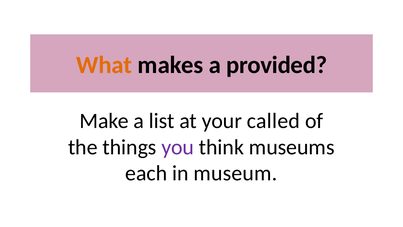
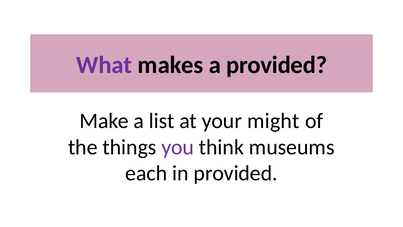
What colour: orange -> purple (104, 65)
called: called -> might (273, 121)
in museum: museum -> provided (236, 173)
